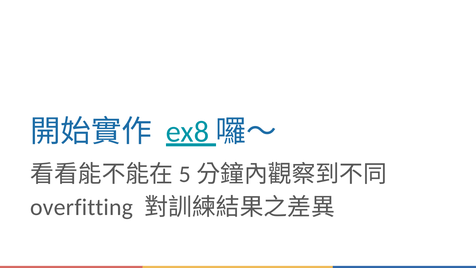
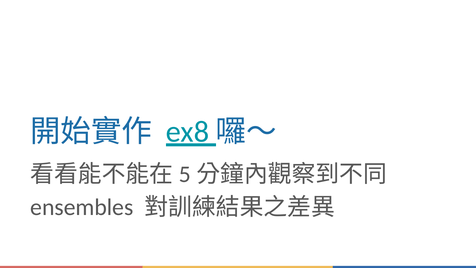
overfitting: overfitting -> ensembles (82, 207)
